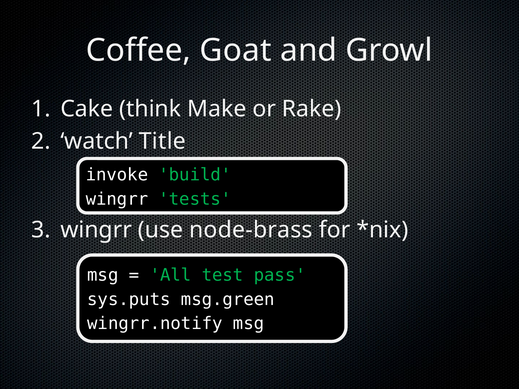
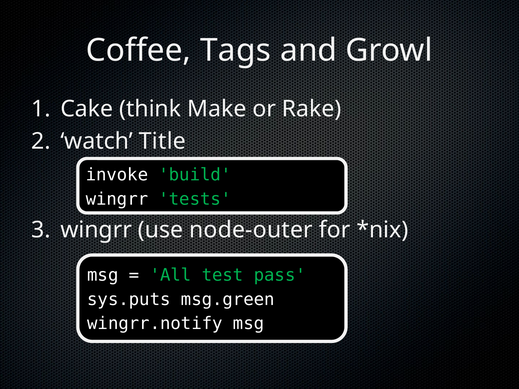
Goat: Goat -> Tags (236, 50)
node-brass: node-brass -> node-outer (251, 230)
